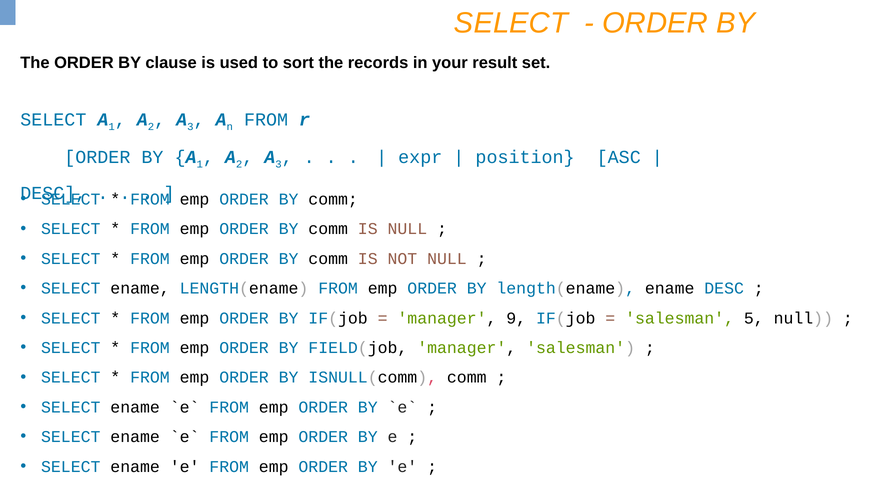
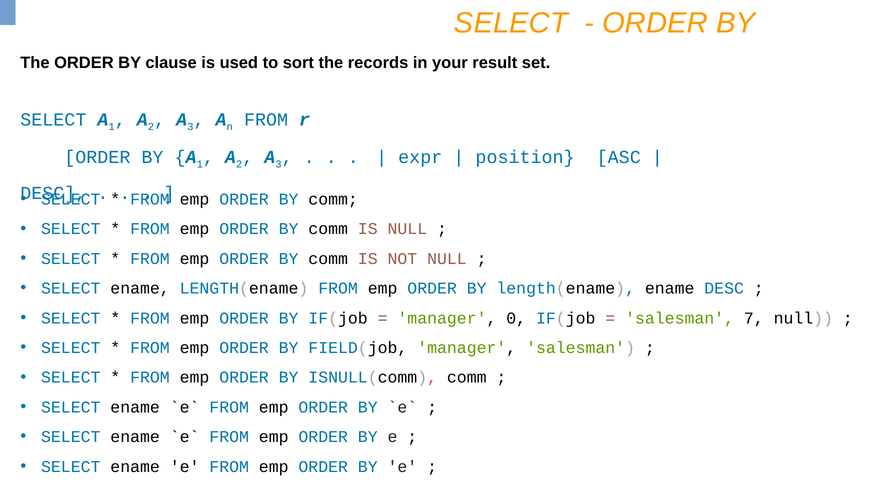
9: 9 -> 0 (516, 318)
5: 5 -> 7 (754, 318)
